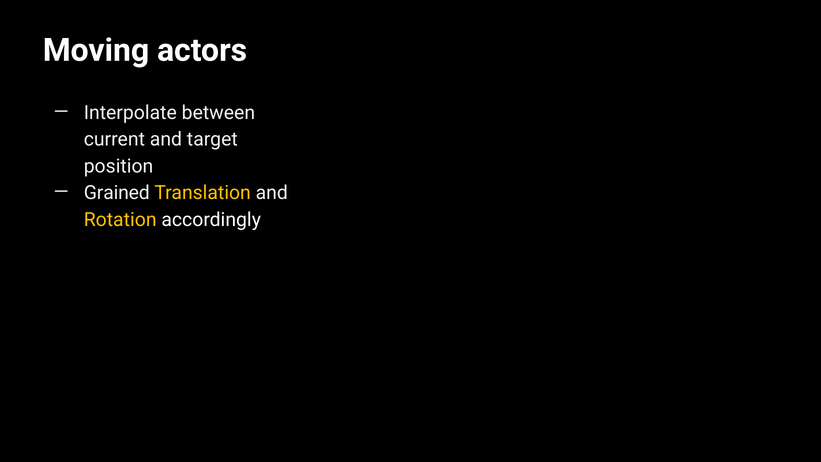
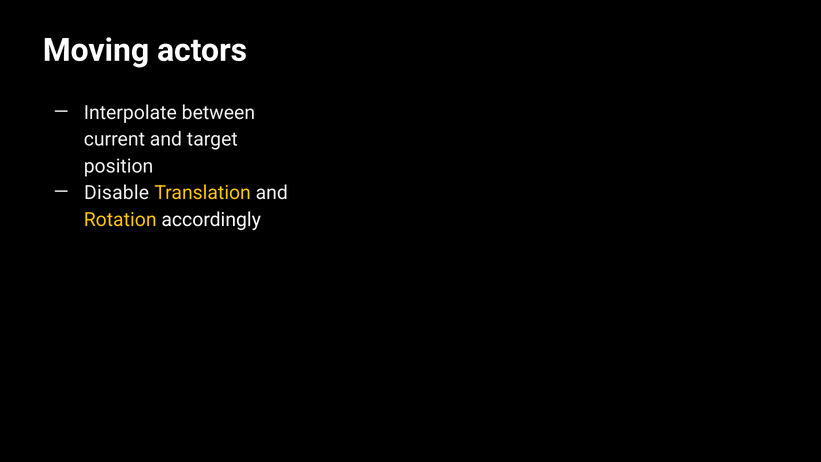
Grained: Grained -> Disable (117, 193)
